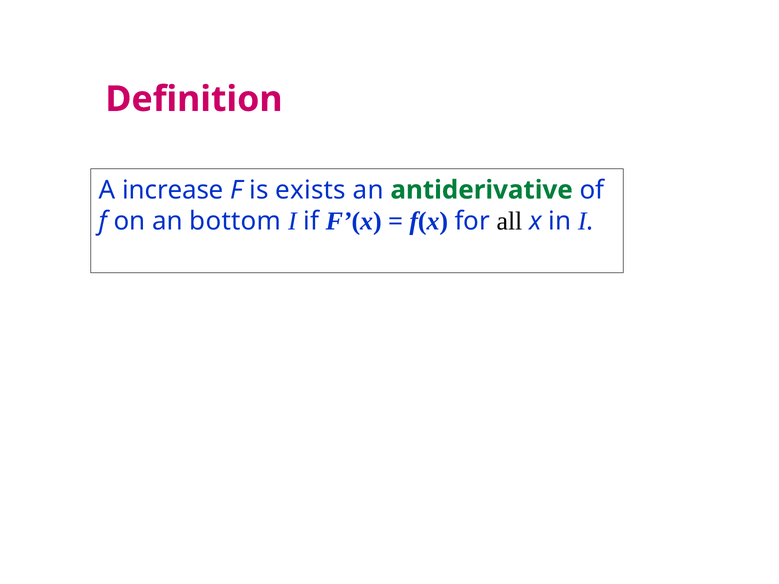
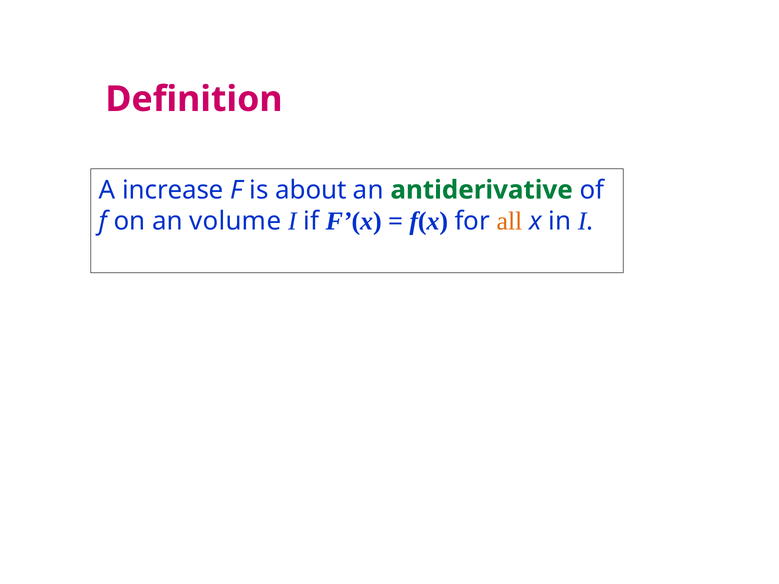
exists: exists -> about (311, 190)
bottom: bottom -> volume (235, 221)
all colour: black -> orange (510, 221)
